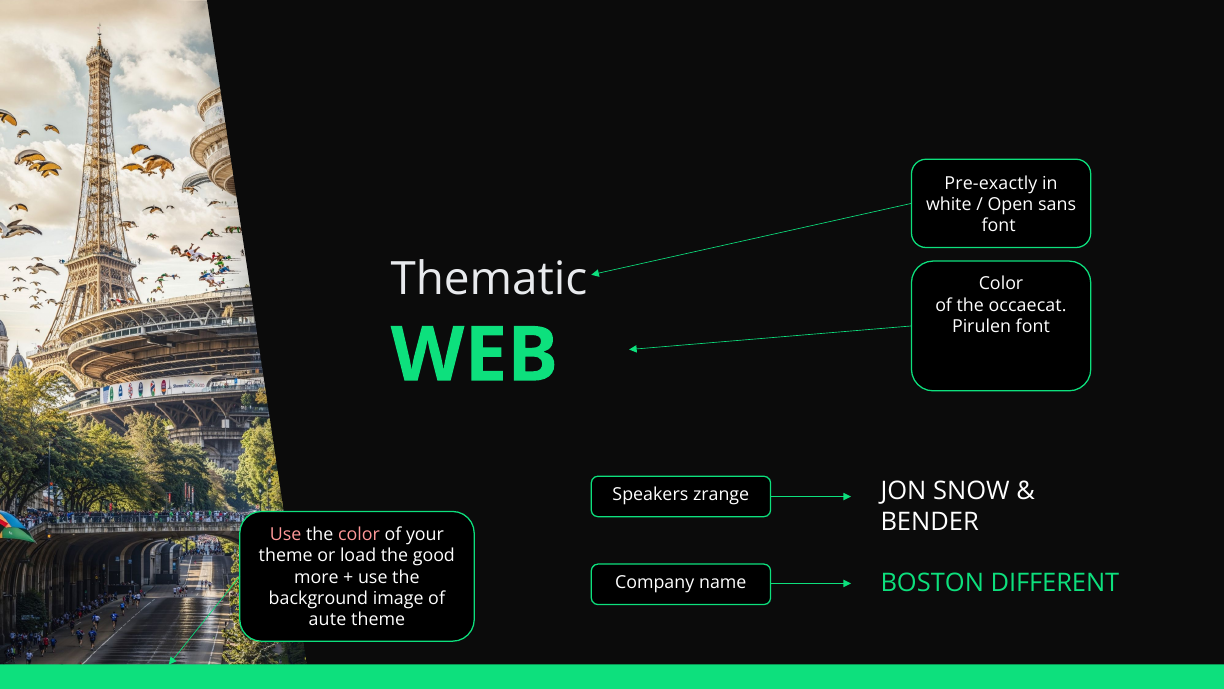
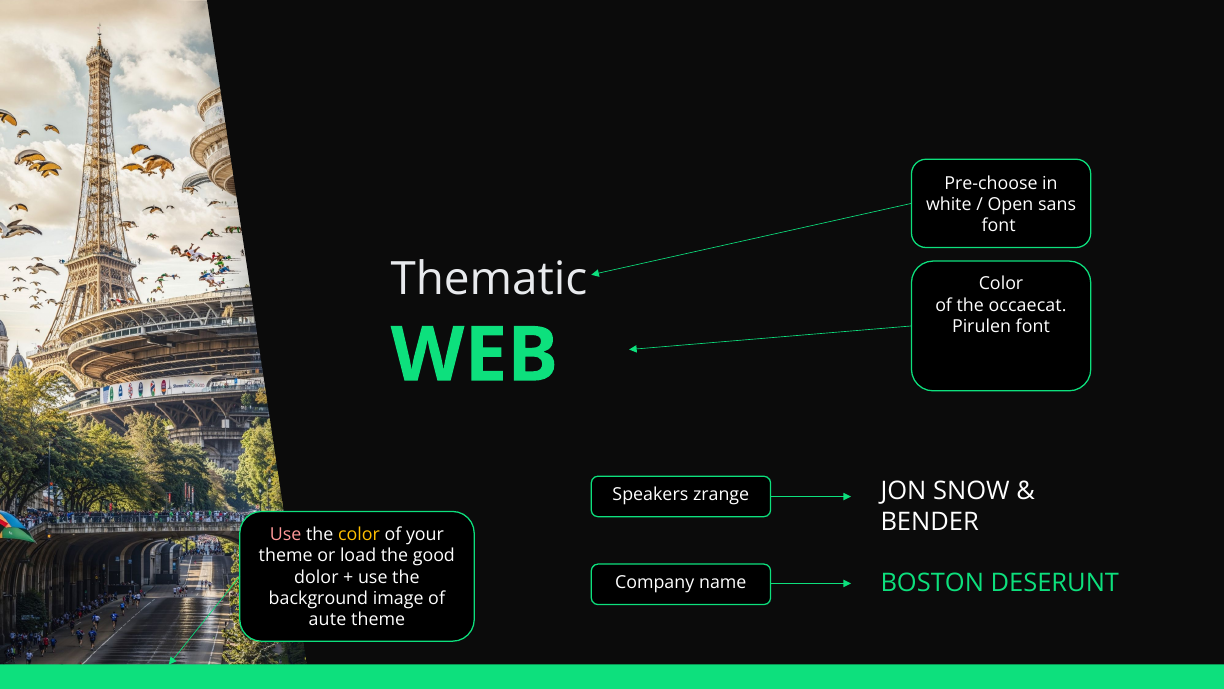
Pre-exactly: Pre-exactly -> Pre-choose (991, 183)
color colour: pink -> yellow (359, 534)
more: more -> dolor (316, 577)
DIFFERENT: DIFFERENT -> DESERUNT (1055, 583)
